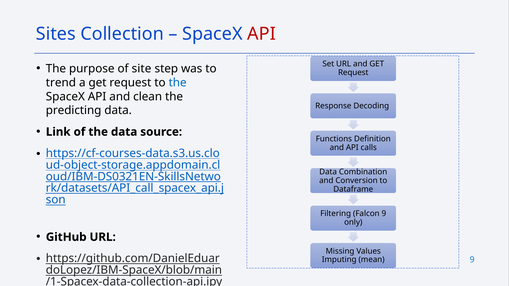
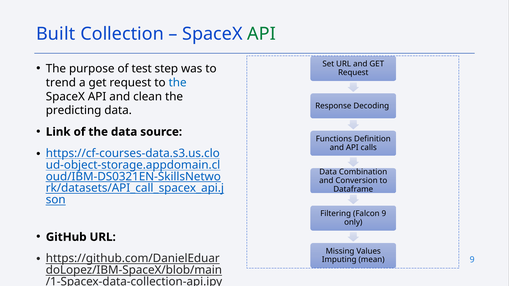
Sites: Sites -> Built (56, 34)
API colour: red -> green (262, 34)
site: site -> test (142, 69)
